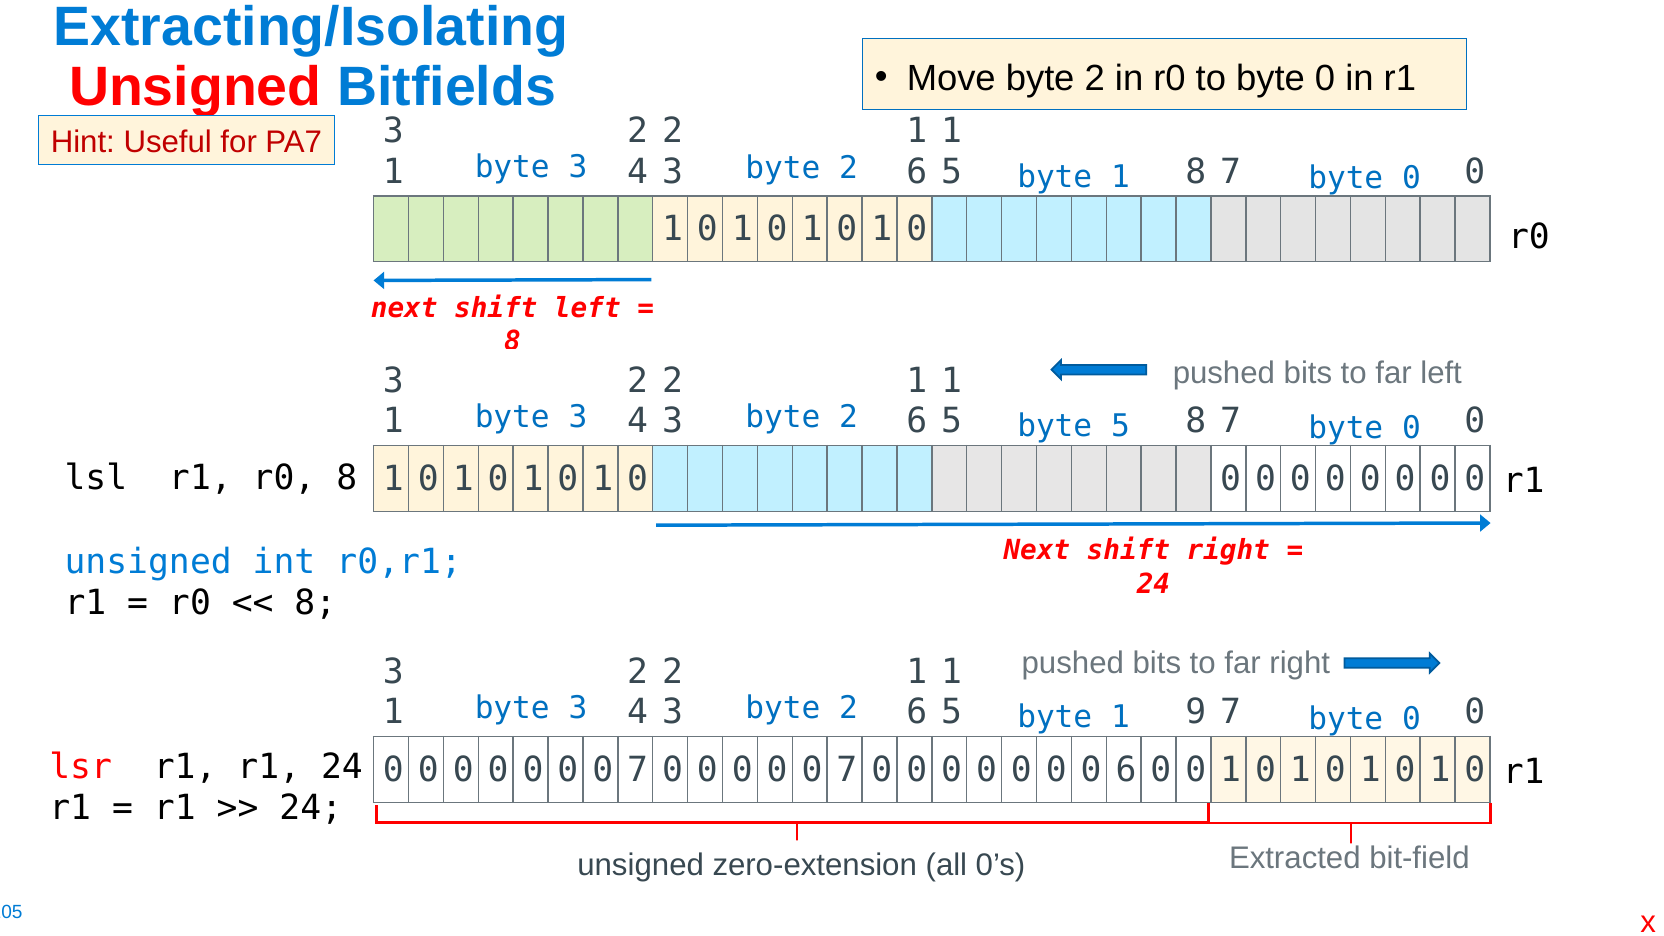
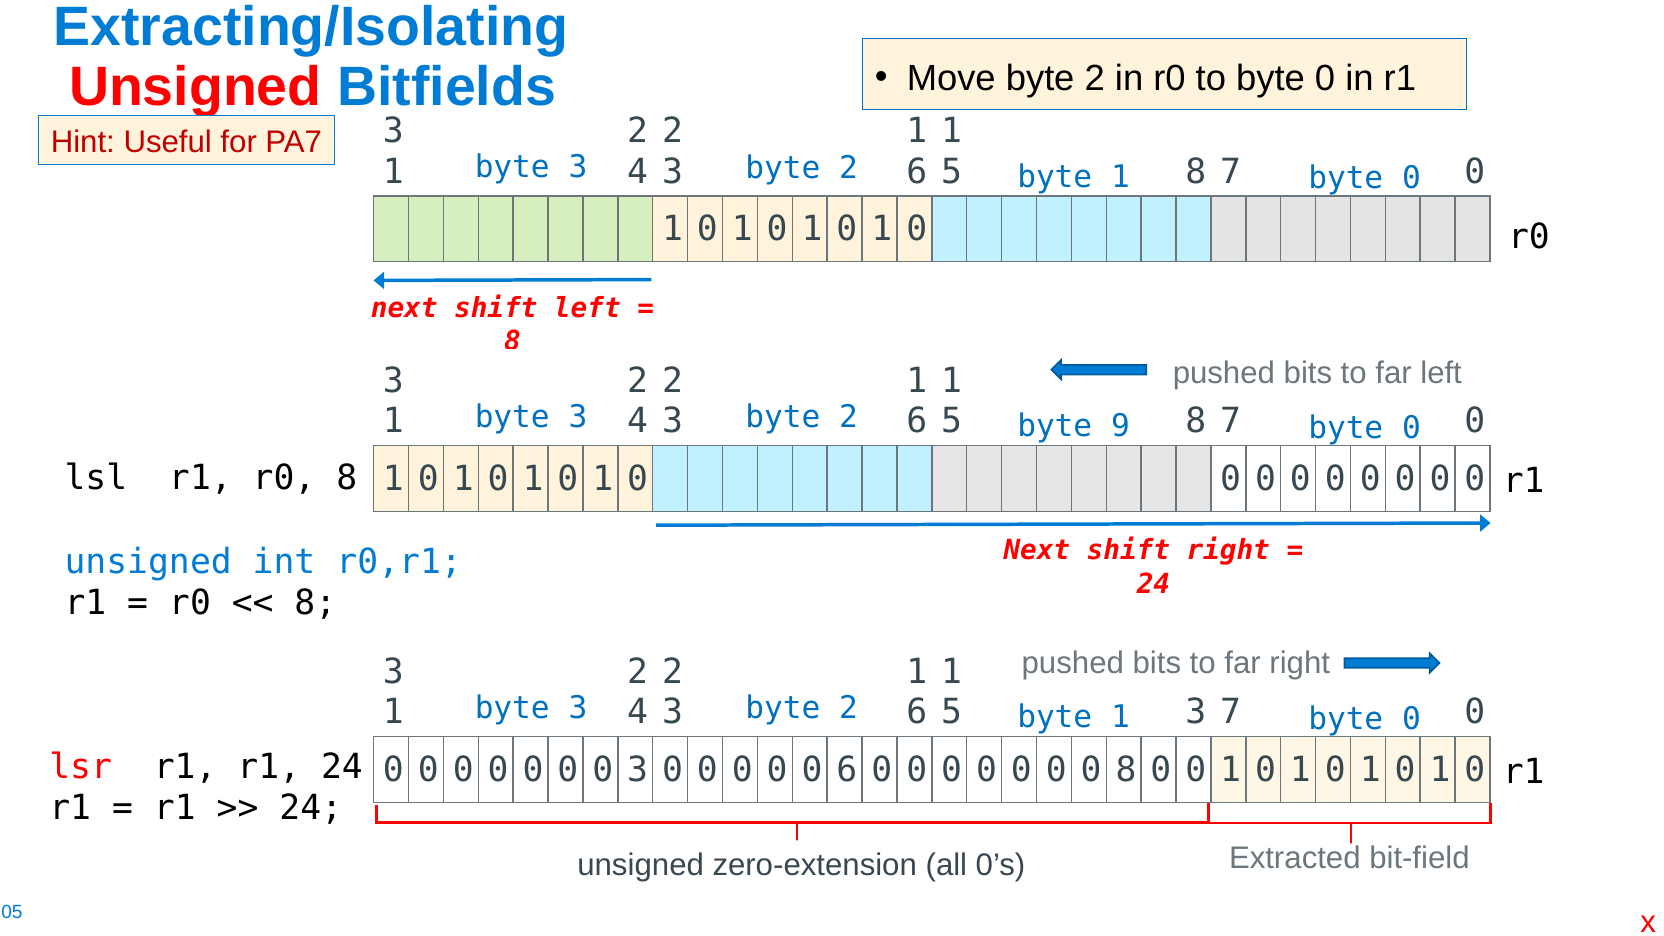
byte 5: 5 -> 9 (1120, 427)
9: 9 -> 3 (1196, 712)
7: 7 -> 3 (638, 770)
7: 7 -> 6 (847, 770)
0 6: 6 -> 8 (1126, 770)
